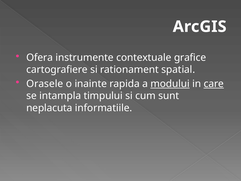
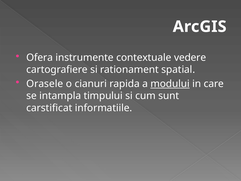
grafice: grafice -> vedere (190, 58)
inainte: inainte -> cianuri (91, 84)
care underline: present -> none (214, 84)
neplacuta: neplacuta -> carstificat (49, 108)
